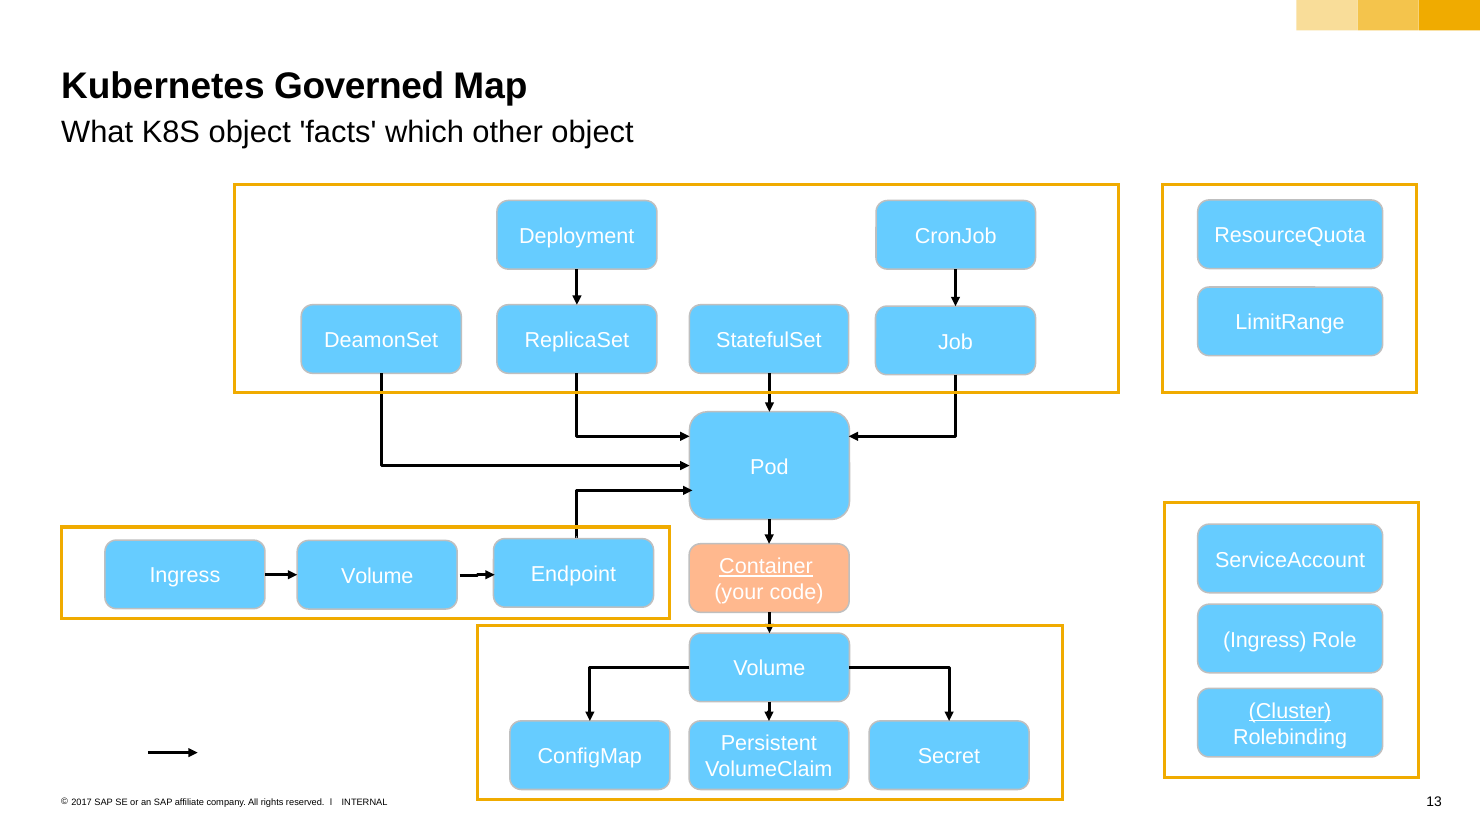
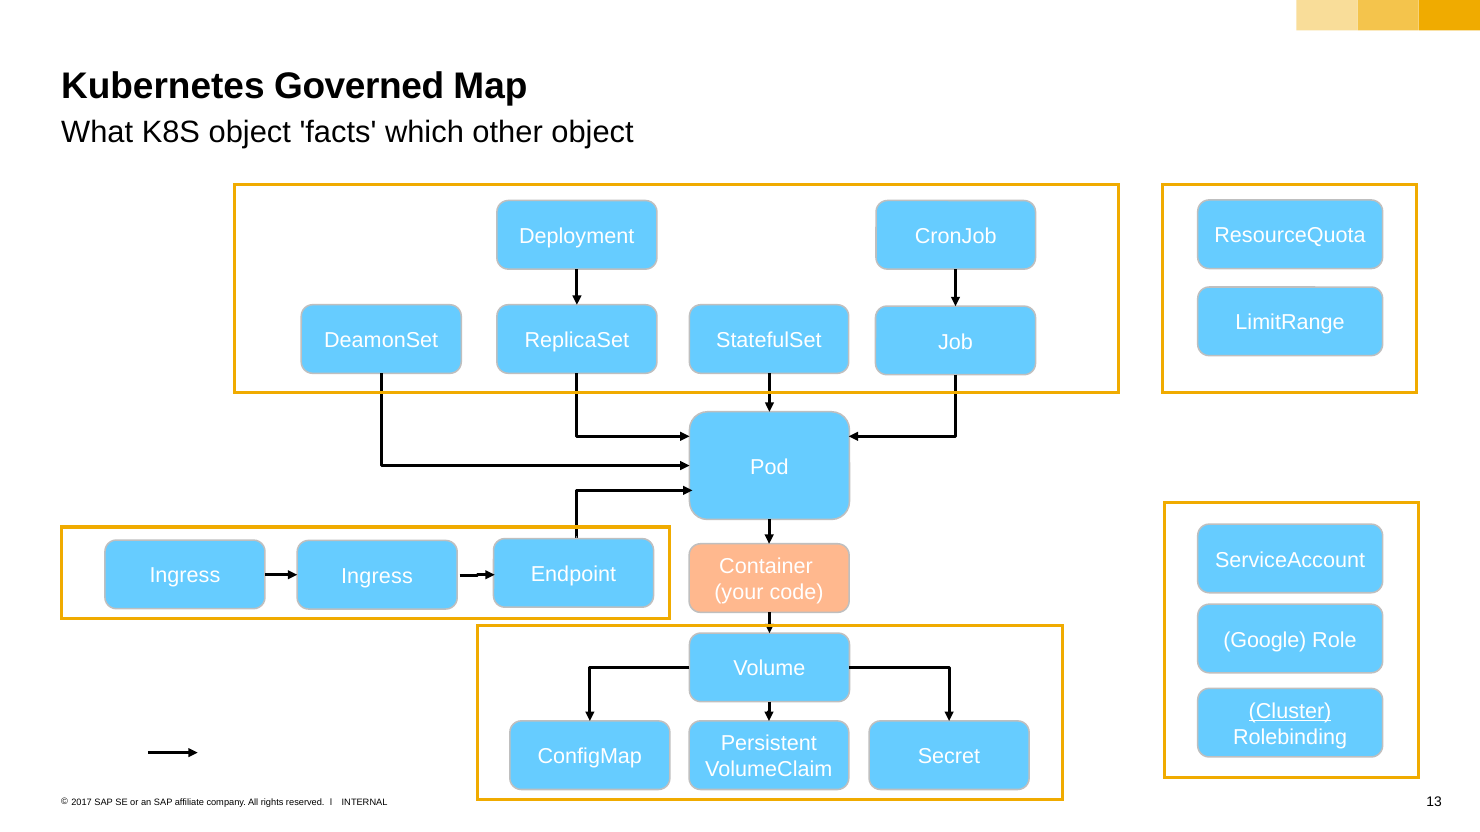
Container underline: present -> none (766, 567)
Volume: Volume -> Ingress (377, 576)
Ingress: Ingress -> Google (1265, 640)
